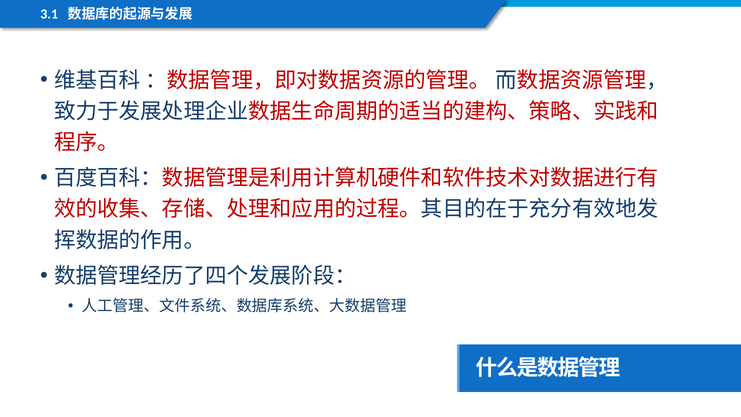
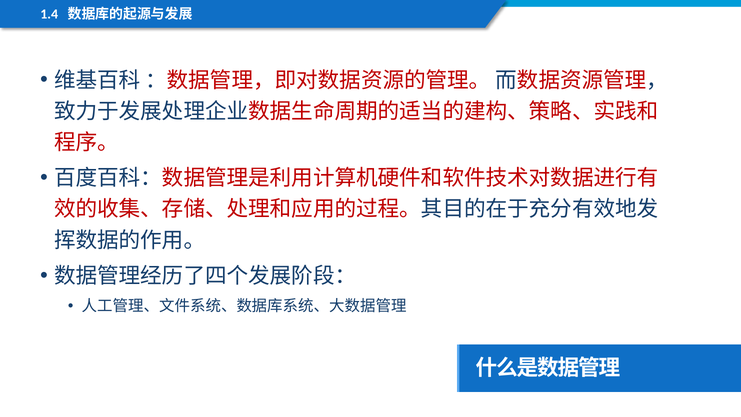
3.1: 3.1 -> 1.4 (49, 14)
